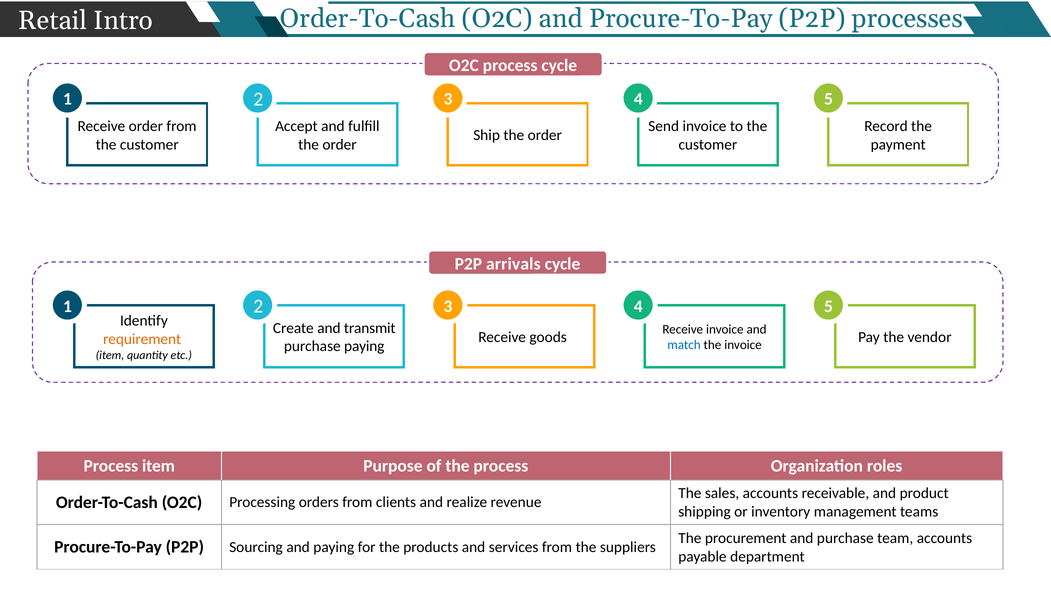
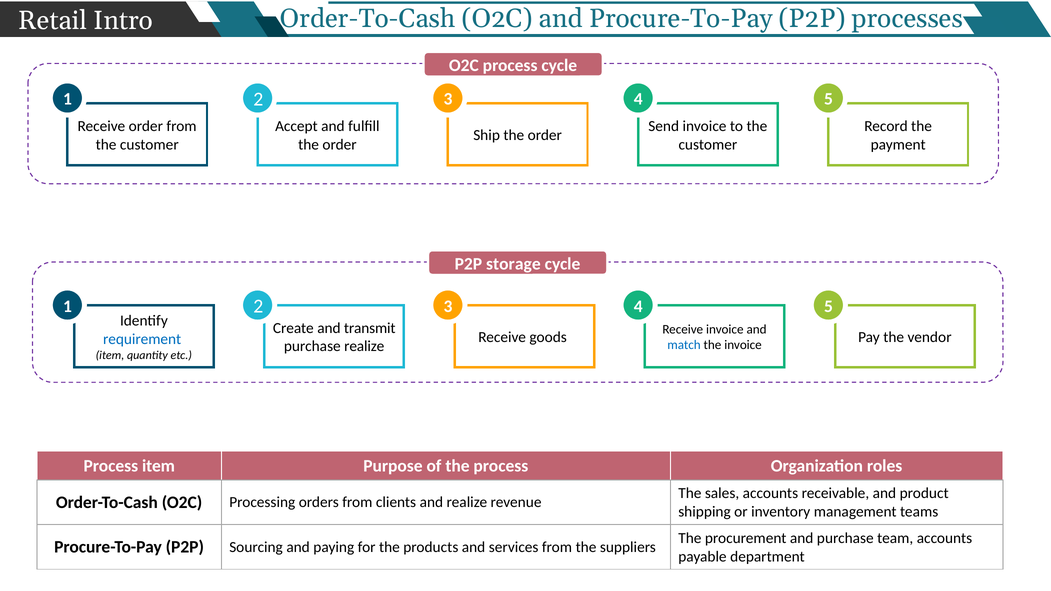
arrivals: arrivals -> storage (513, 264)
requirement colour: orange -> blue (142, 339)
purchase paying: paying -> realize (364, 347)
